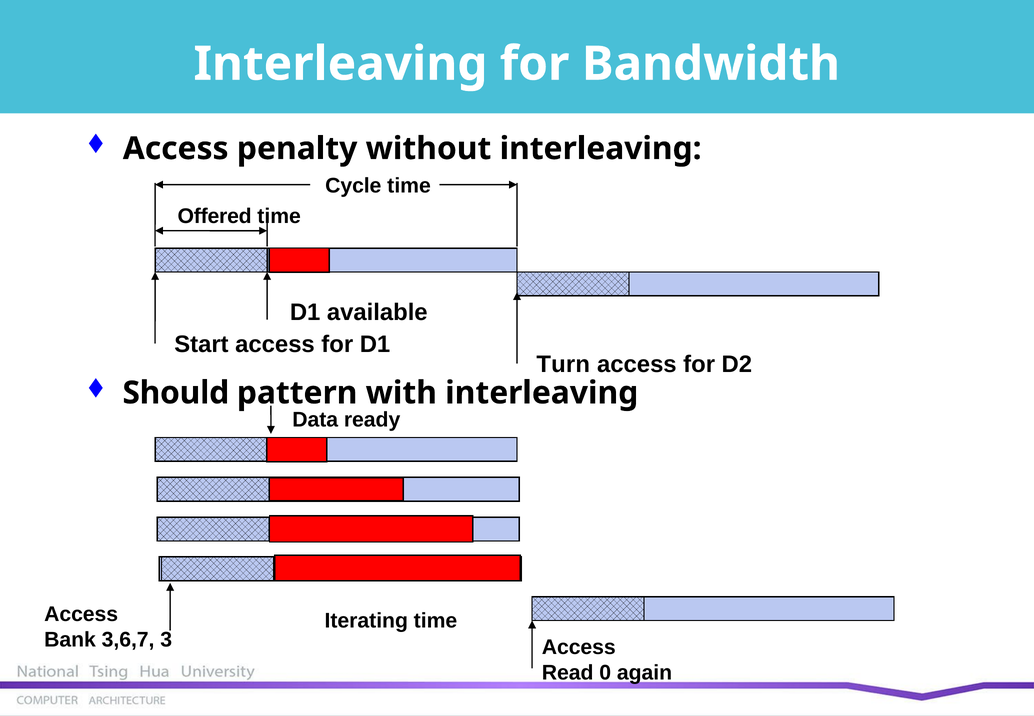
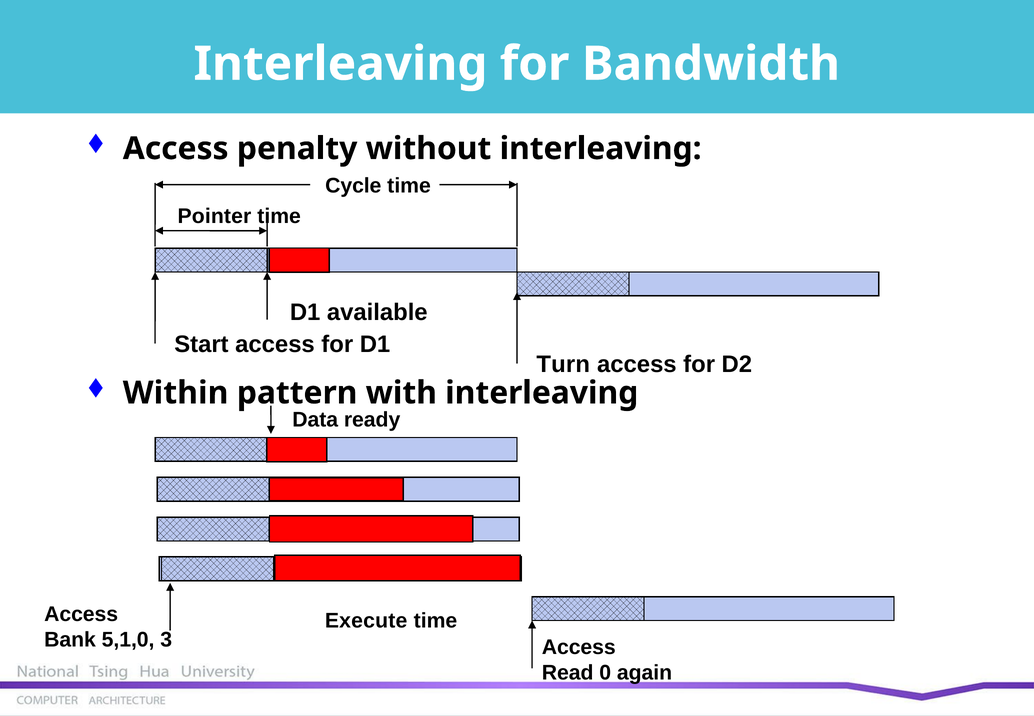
Offered: Offered -> Pointer (214, 216)
Should: Should -> Within (176, 393)
Iterating: Iterating -> Execute (366, 620)
3,6,7: 3,6,7 -> 5,1,0 (128, 640)
